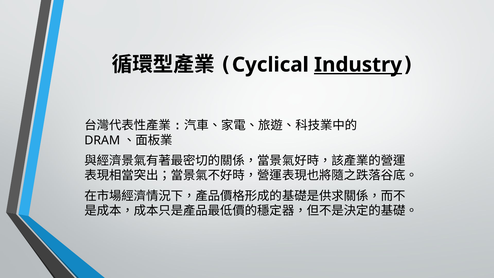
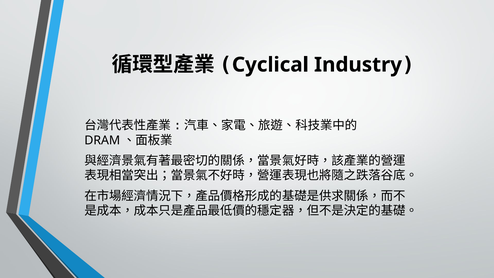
Industry underline: present -> none (358, 65)
